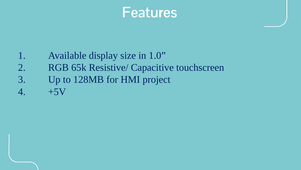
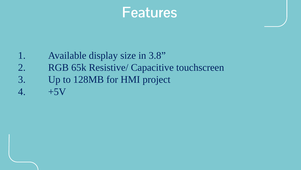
1.0: 1.0 -> 3.8 (157, 55)
